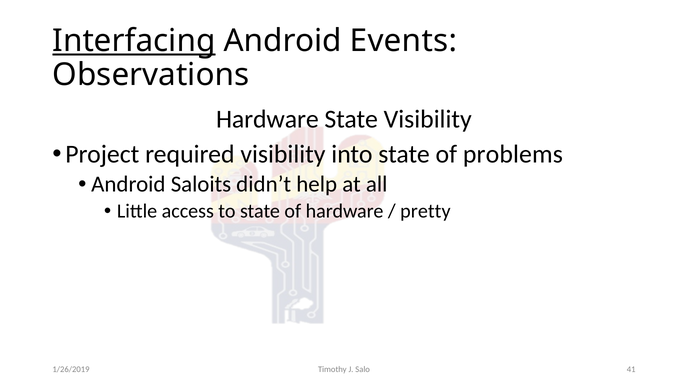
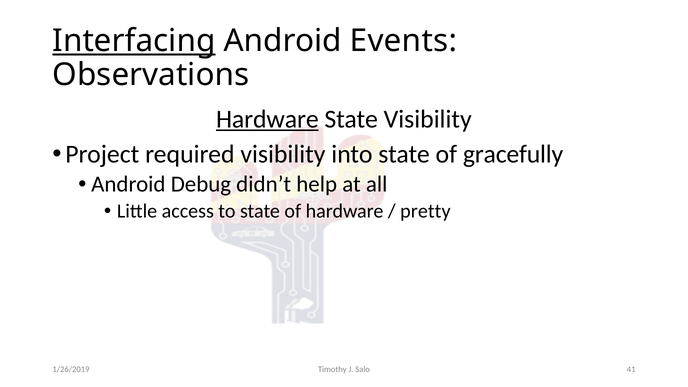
Hardware underline: none -> present (267, 119)
problems: problems -> gracefully (513, 154)
Saloits: Saloits -> Debug (201, 184)
